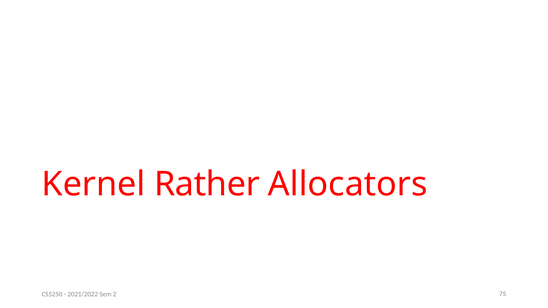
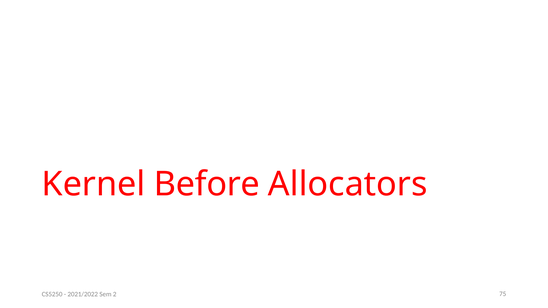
Rather: Rather -> Before (207, 184)
